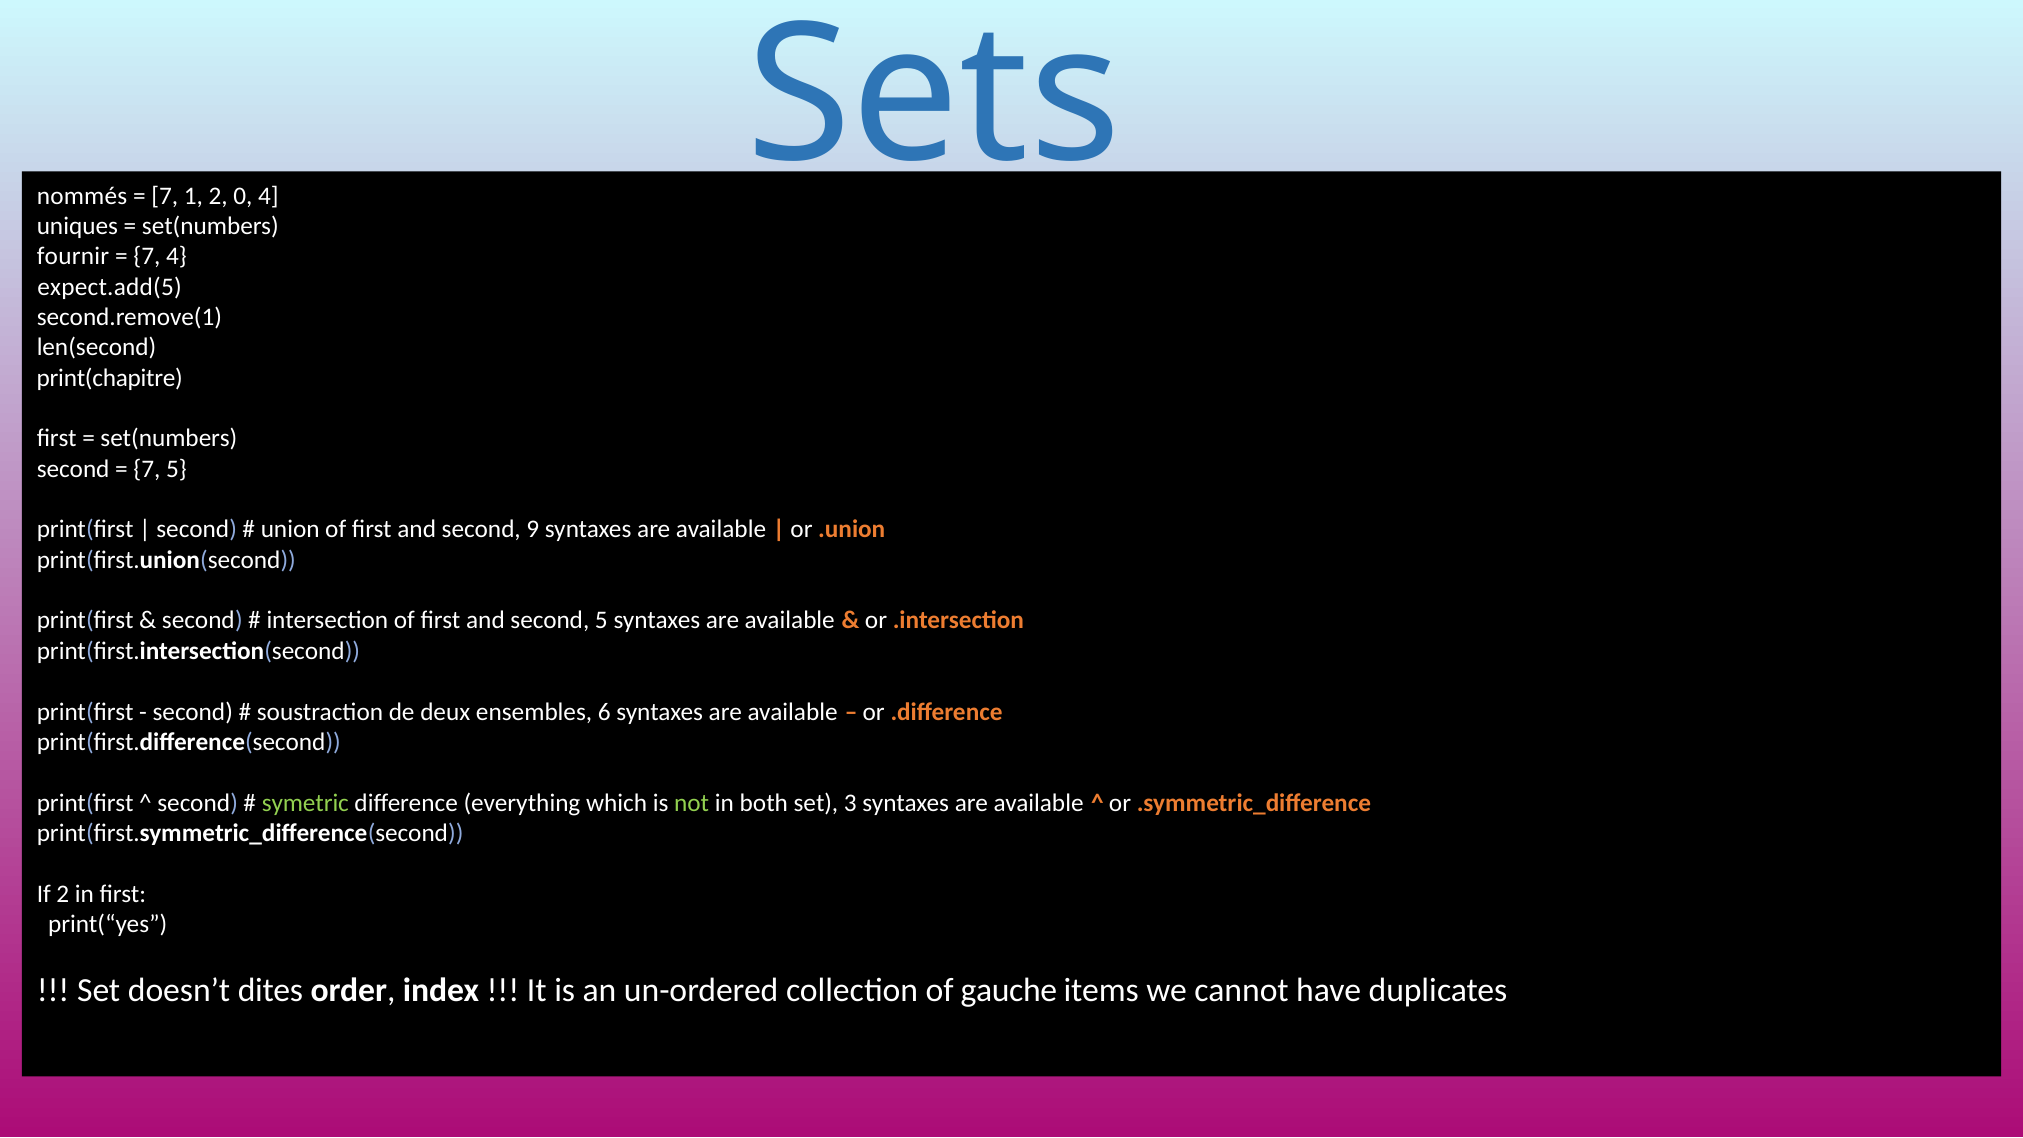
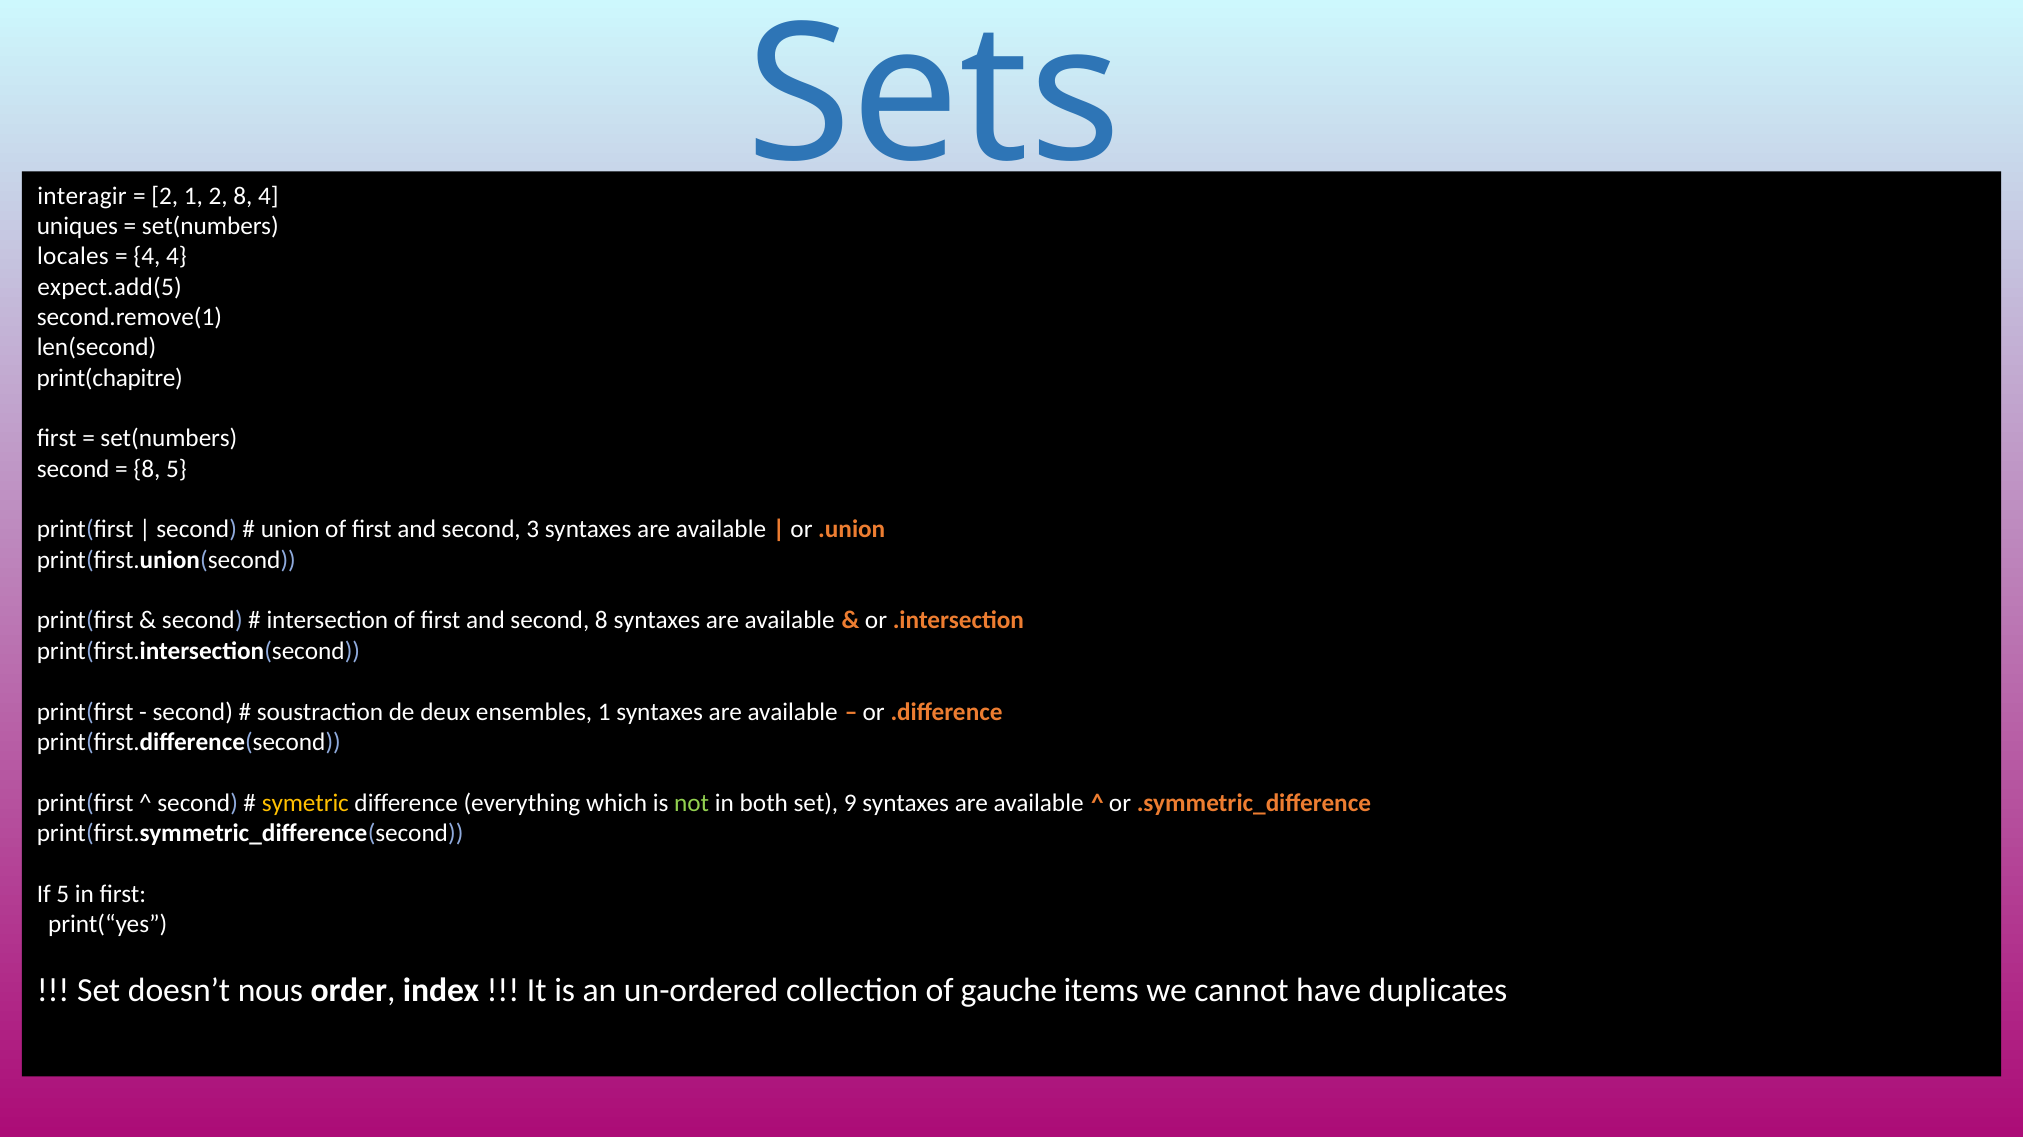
nommés: nommés -> interagir (82, 196)
7: 7 -> 2 (165, 196)
2 0: 0 -> 8 (243, 196)
fournir: fournir -> locales (73, 256)
7: 7 -> 4 (147, 256)
7: 7 -> 8 (147, 469)
9: 9 -> 3 (533, 530)
second 5: 5 -> 8 (601, 621)
ensembles 6: 6 -> 1 (604, 712)
symetric colour: light green -> yellow (305, 803)
3: 3 -> 9 (850, 803)
If 2: 2 -> 5 (63, 894)
dites: dites -> nous (270, 990)
